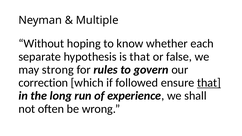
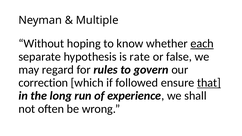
each underline: none -> present (202, 44)
is that: that -> rate (140, 57)
strong: strong -> regard (58, 70)
